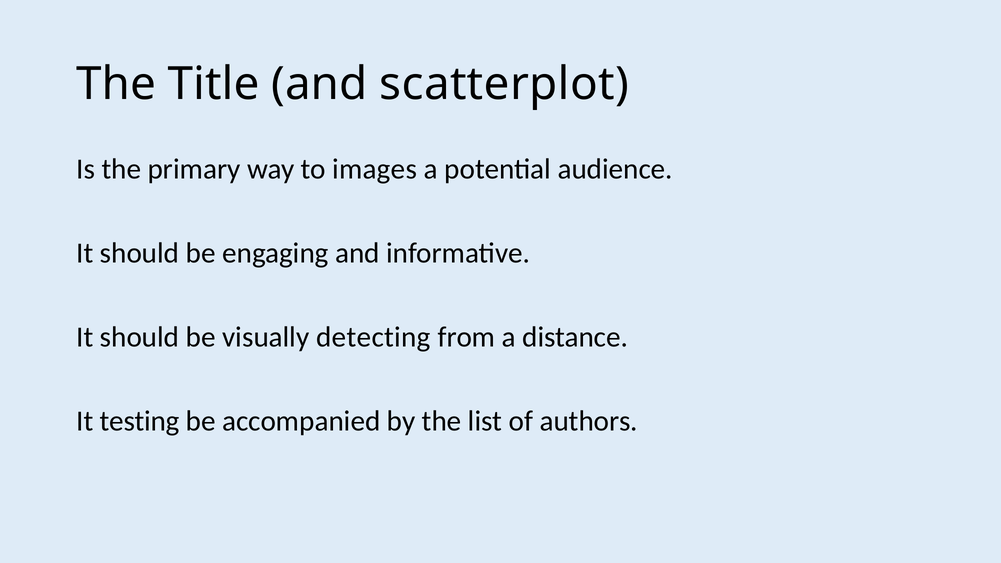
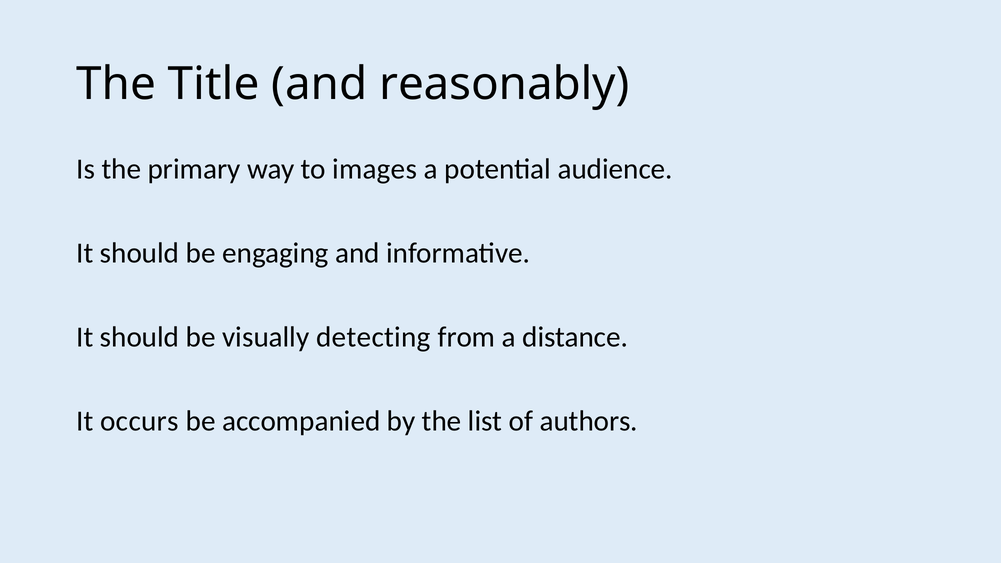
scatterplot: scatterplot -> reasonably (504, 84)
testing: testing -> occurs (139, 421)
